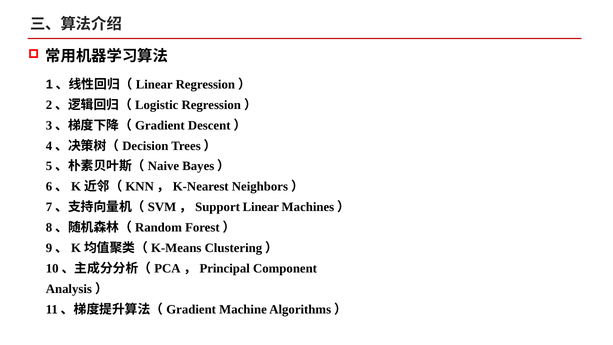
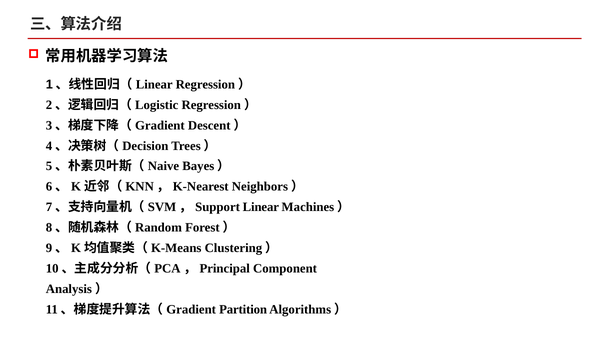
Machine: Machine -> Partition (243, 309)
